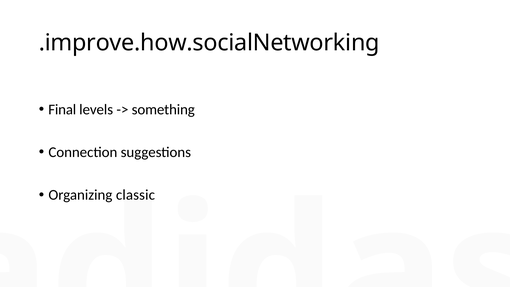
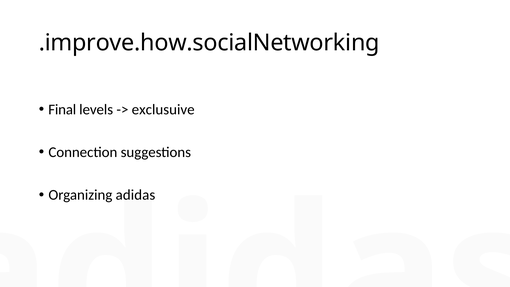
something: something -> exclusuive (163, 109)
Organizing classic: classic -> adidas (135, 195)
